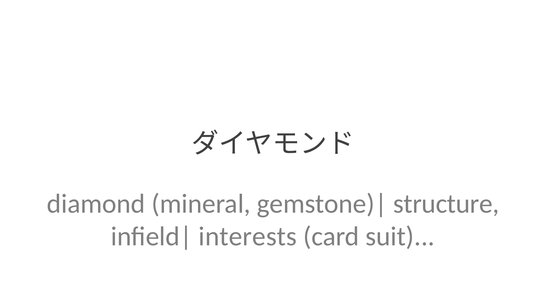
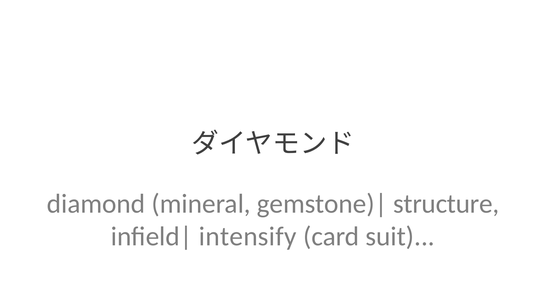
interests: interests -> intensify (248, 237)
